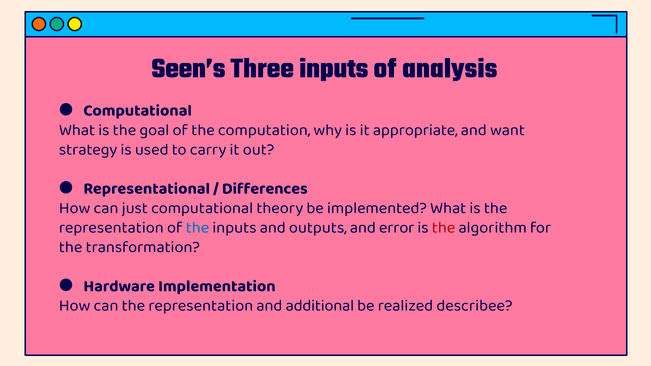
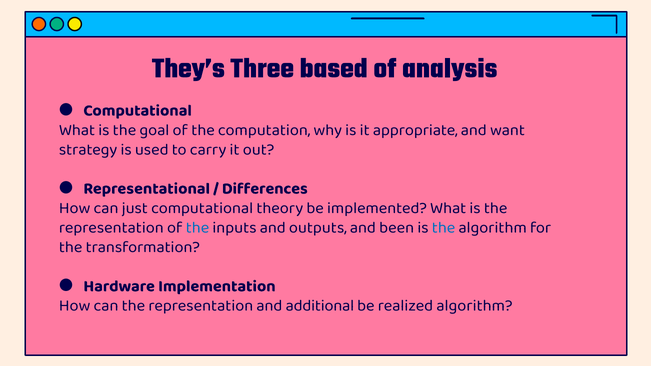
Seen’s: Seen’s -> They’s (188, 68)
Three inputs: inputs -> based (334, 68)
error: error -> been (397, 227)
the colour: red -> blue (444, 227)
realized describee: describee -> algorithm (474, 306)
